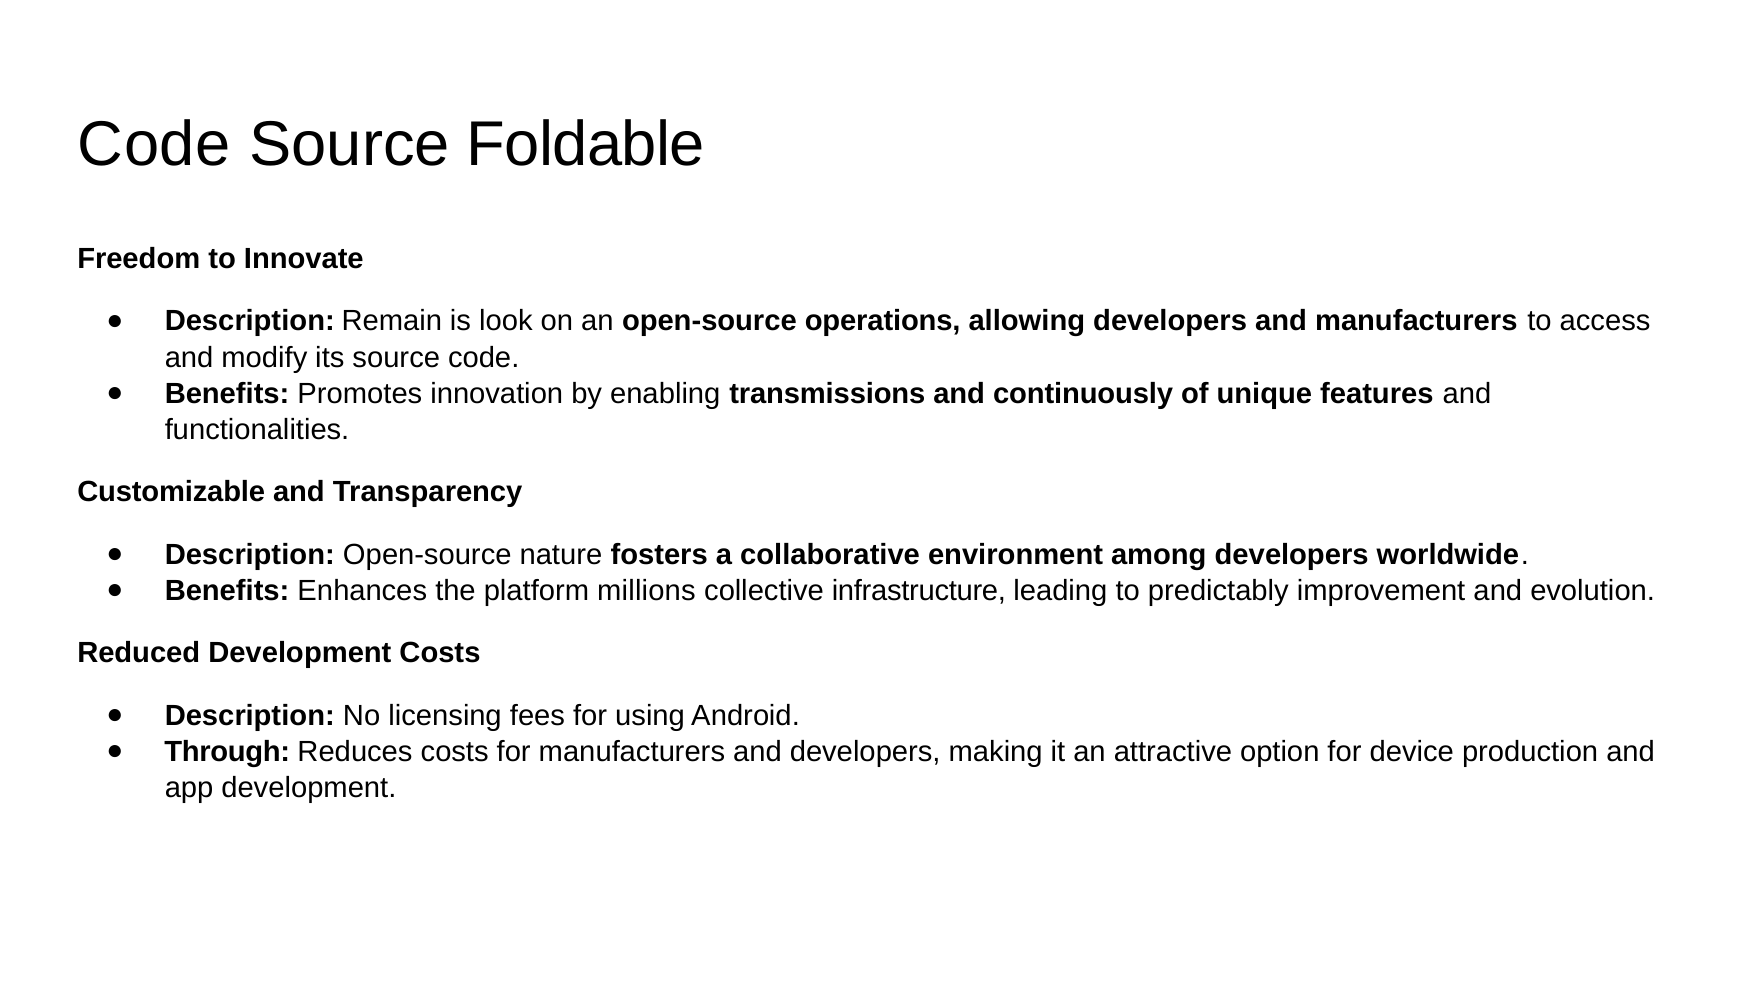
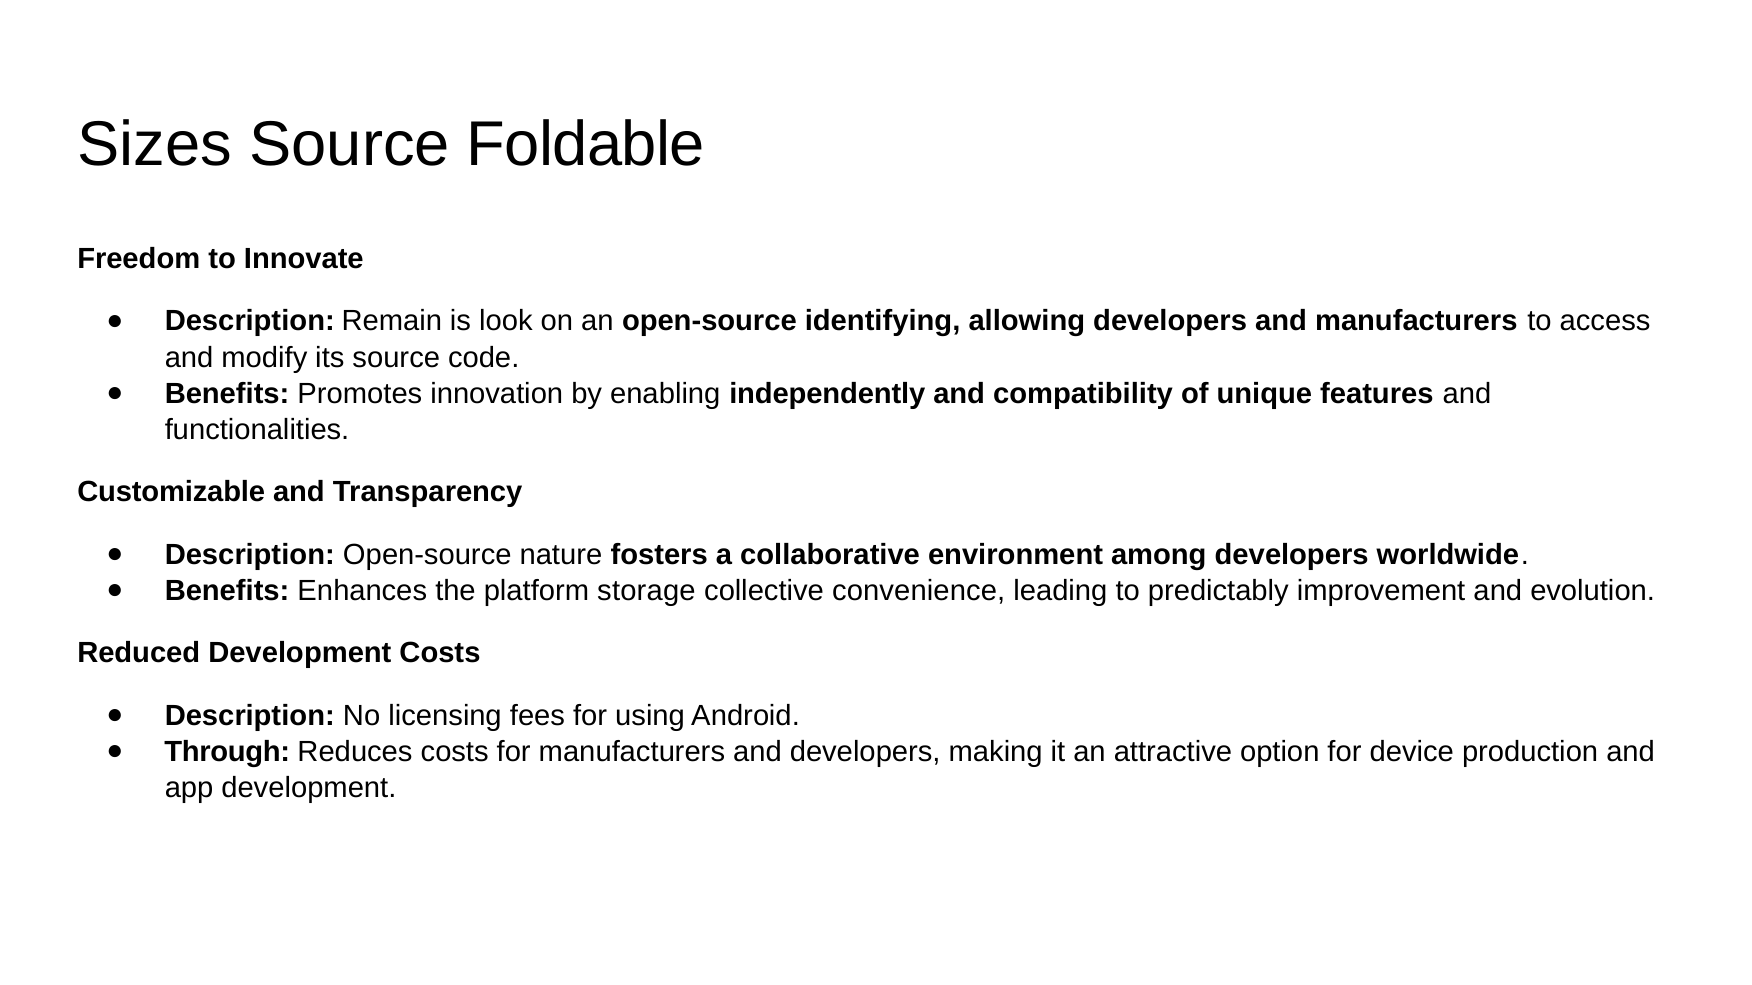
Code: Code -> Sizes (155, 145)
operations: operations -> identifying (883, 321)
transmissions: transmissions -> independently (827, 394)
continuously: continuously -> compatibility (1083, 394)
millions: millions -> storage (646, 591)
infrastructure: infrastructure -> convenience (919, 591)
